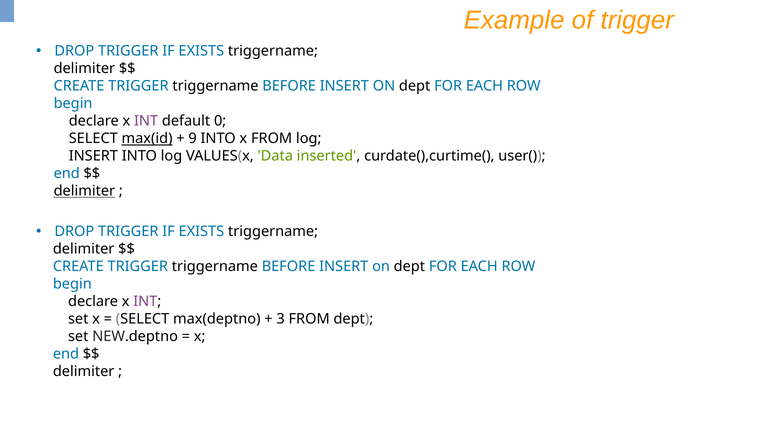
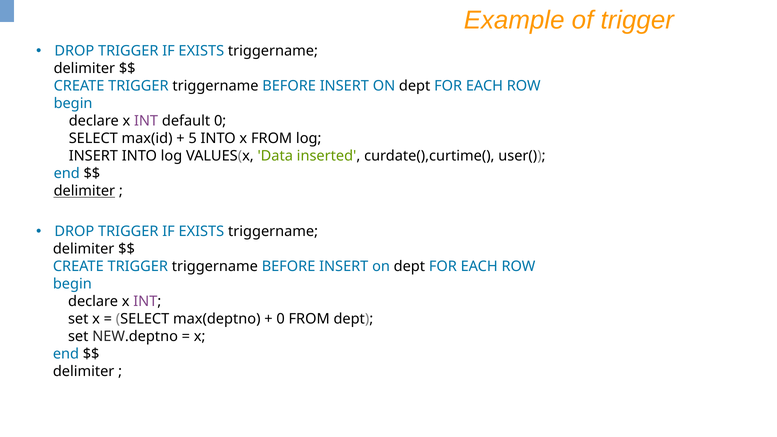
max(id underline: present -> none (147, 139)
9: 9 -> 5 (193, 139)
3: 3 -> 0 (281, 319)
